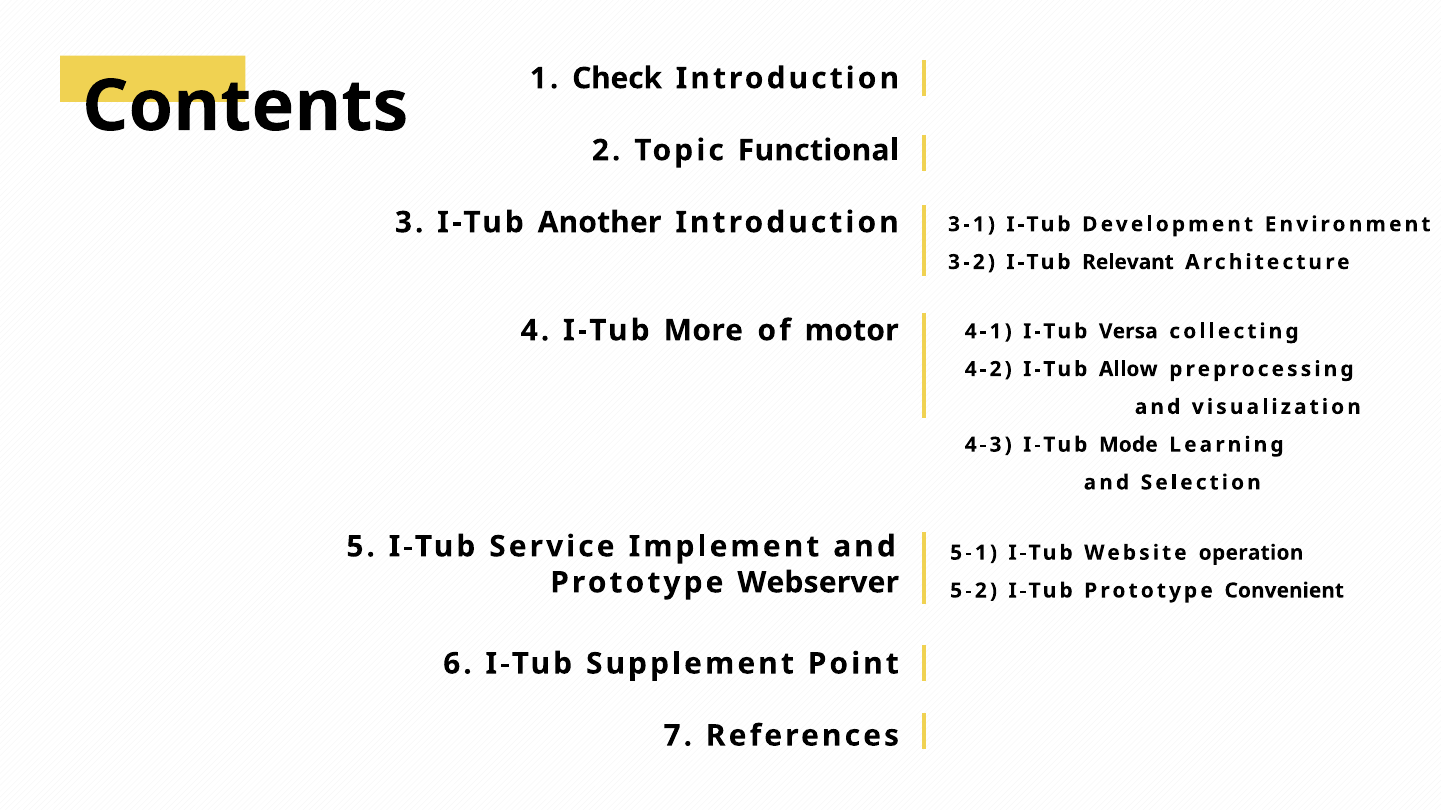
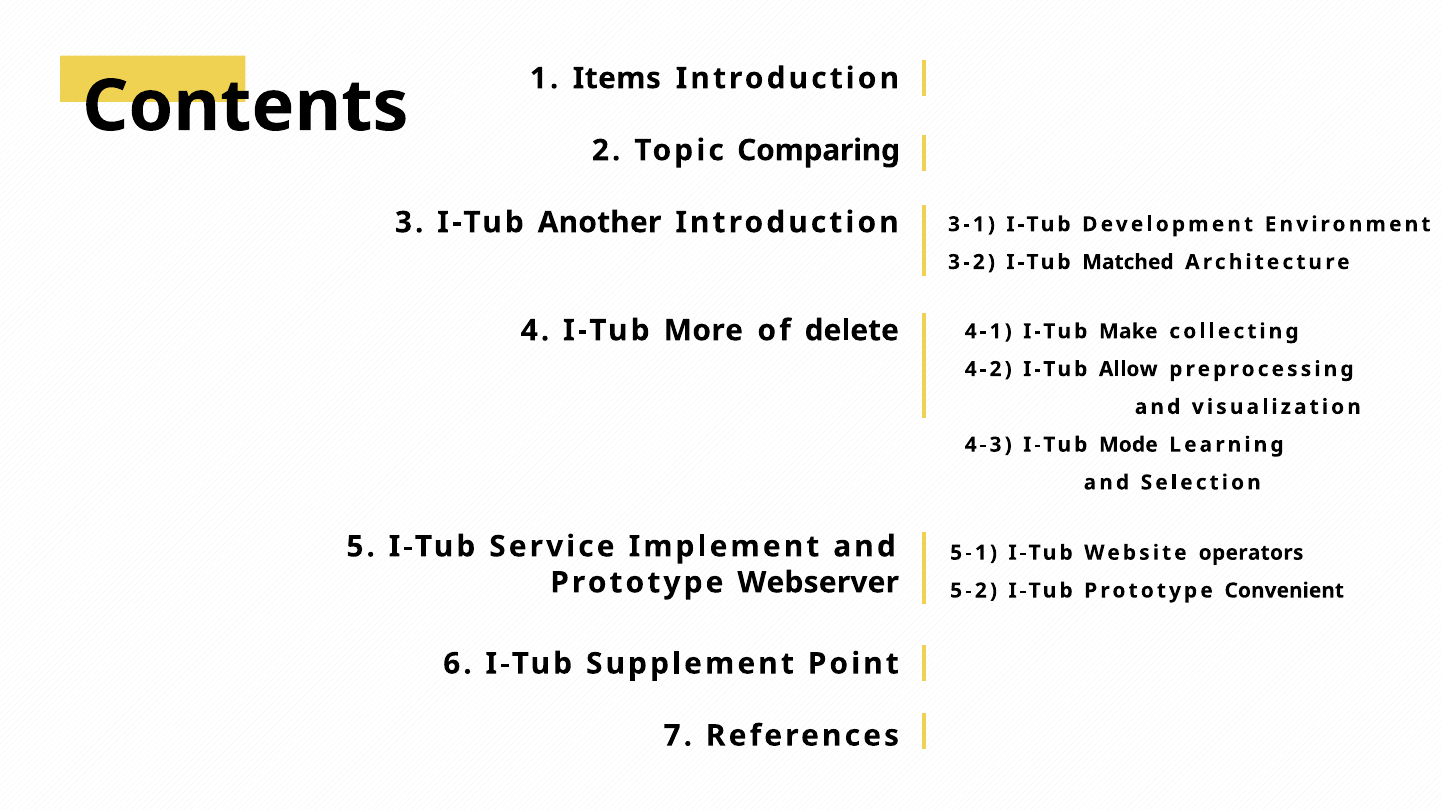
Check: Check -> Items (617, 78)
Functional: Functional -> Comparing (819, 150)
Relevant: Relevant -> Matched (1128, 262)
motor: motor -> delete (852, 331)
Versa: Versa -> Make (1128, 332)
operation: operation -> operators (1251, 553)
